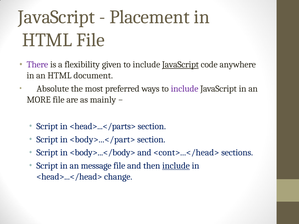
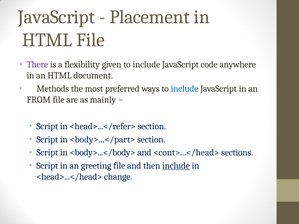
JavaScript underline: present -> none (180, 65)
Absolute: Absolute -> Methods (53, 89)
include colour: purple -> blue (185, 89)
MORE: MORE -> FROM (39, 100)
<head>...</parts>: <head>...</parts> -> <head>...</refer> (103, 126)
message: message -> greeting (96, 166)
